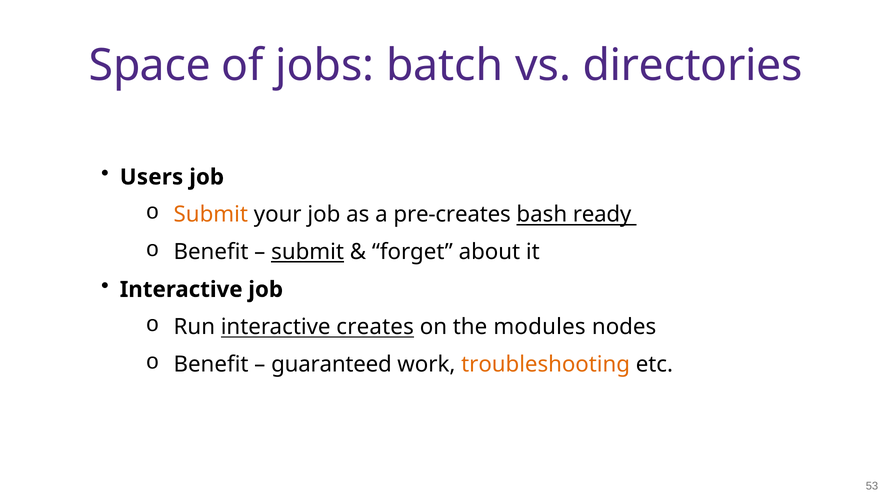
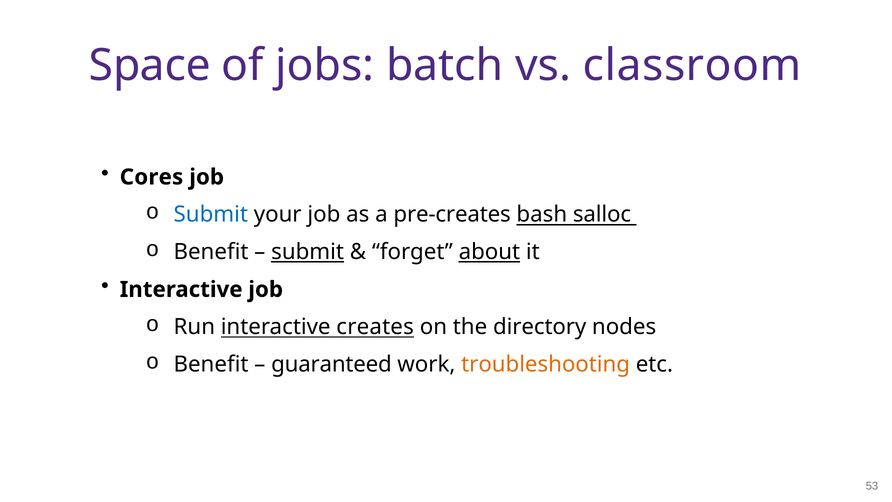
directories: directories -> classroom (692, 65)
Users: Users -> Cores (151, 177)
Submit colour: orange -> blue (211, 214)
ready: ready -> salloc (602, 214)
about underline: none -> present (489, 252)
modules: modules -> directory (540, 327)
